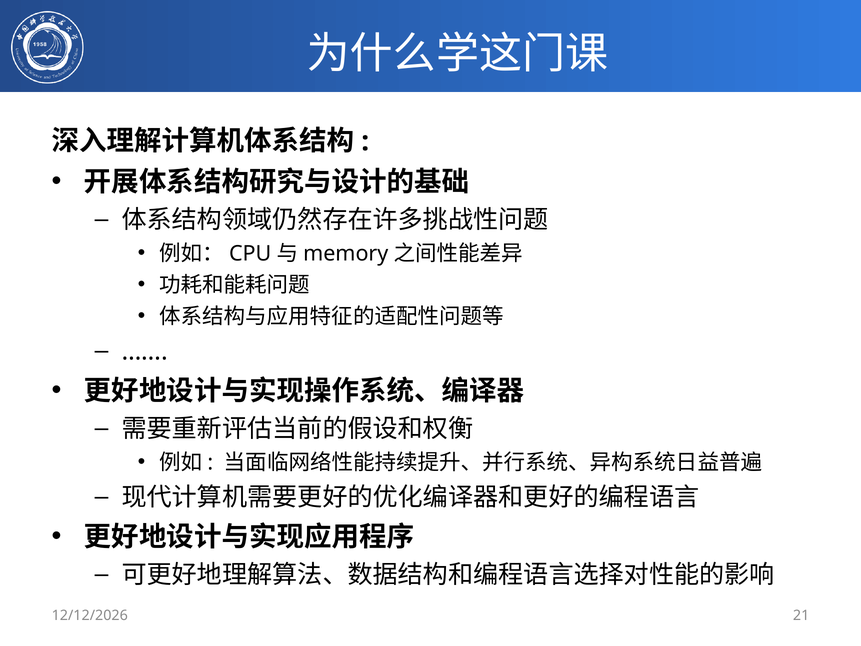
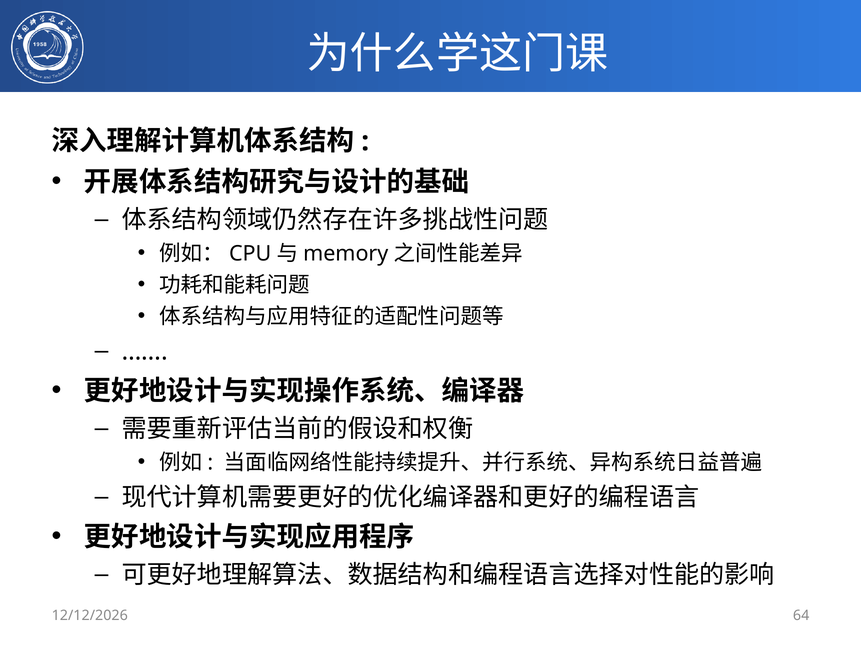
21: 21 -> 64 (801, 616)
